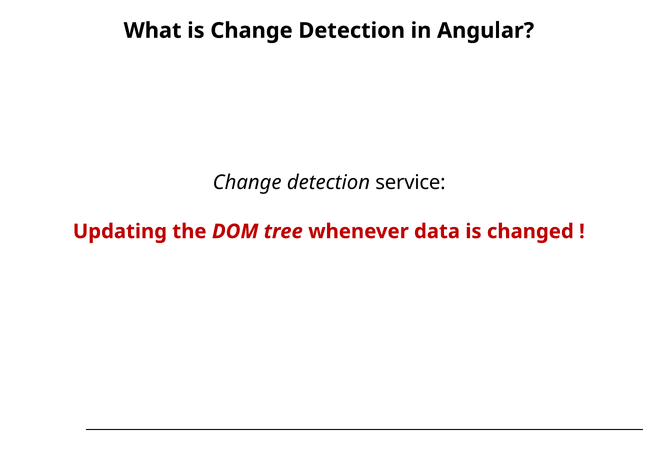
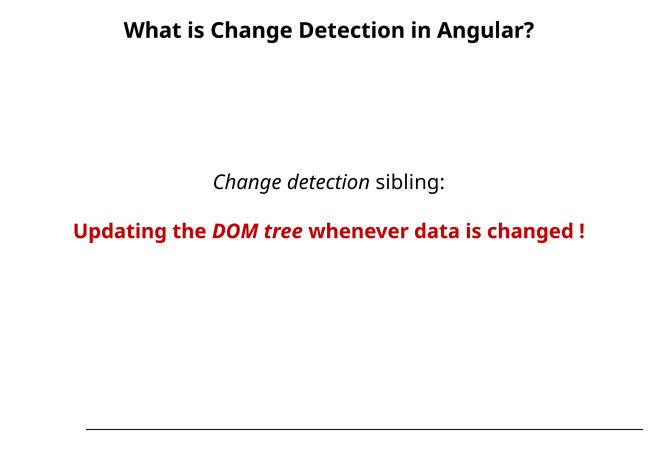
service: service -> sibling (410, 183)
